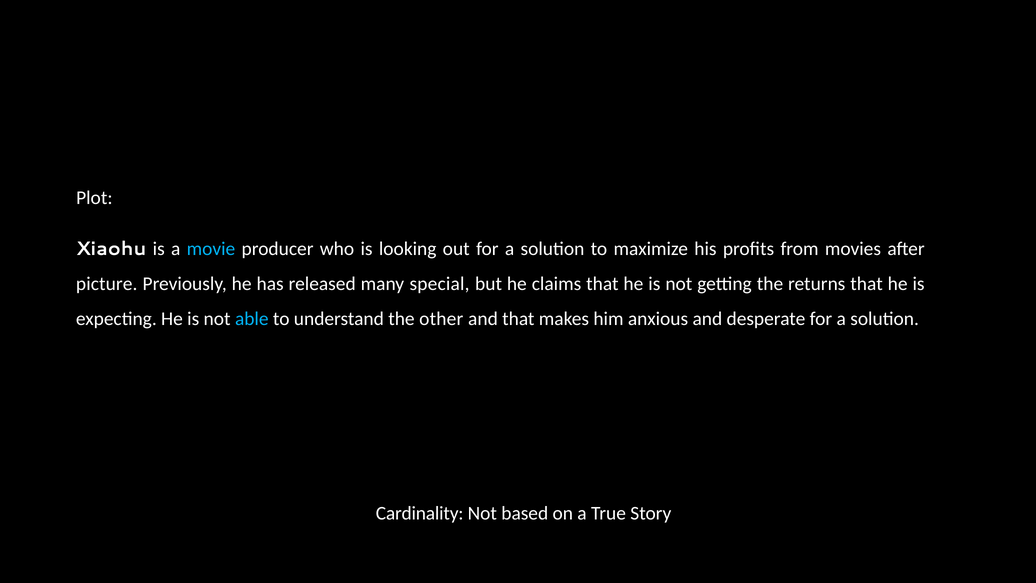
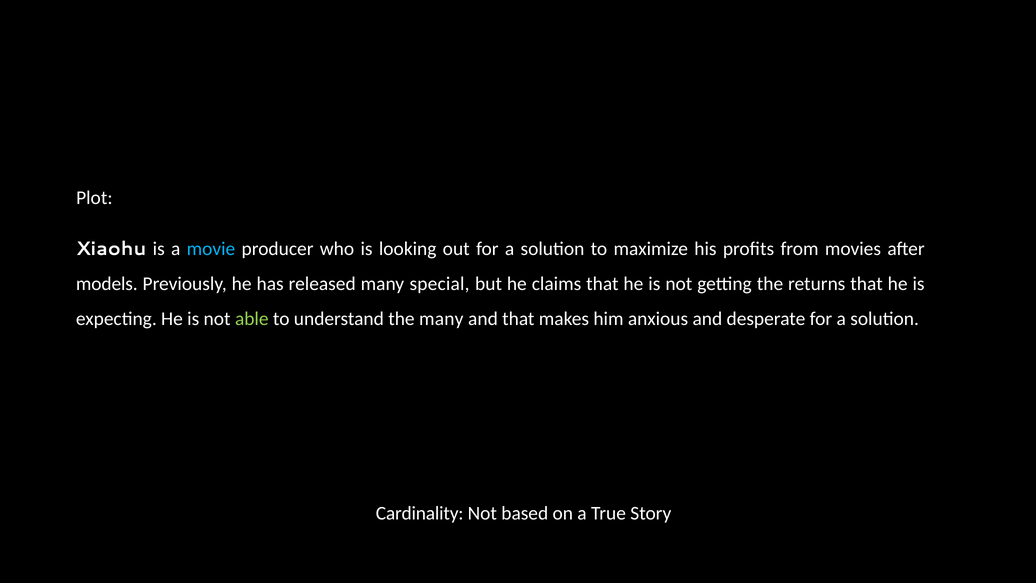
picture: picture -> models (107, 284)
able colour: light blue -> light green (252, 319)
the other: other -> many (441, 319)
